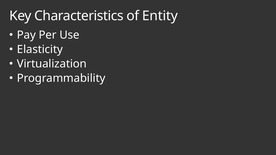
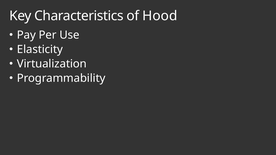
Entity: Entity -> Hood (160, 16)
